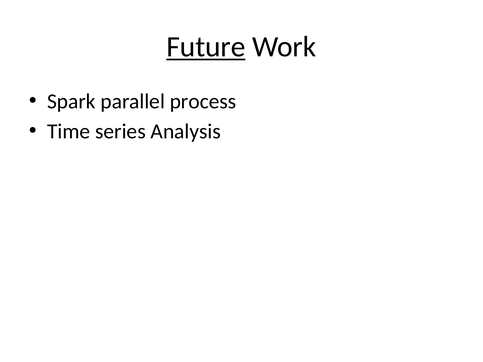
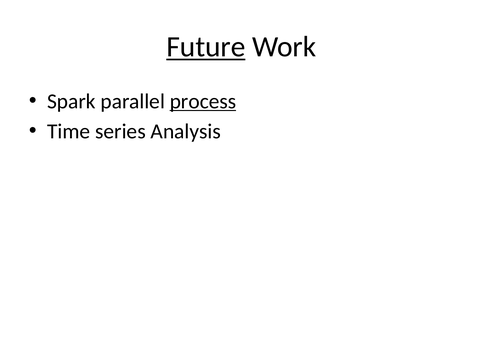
process underline: none -> present (203, 101)
